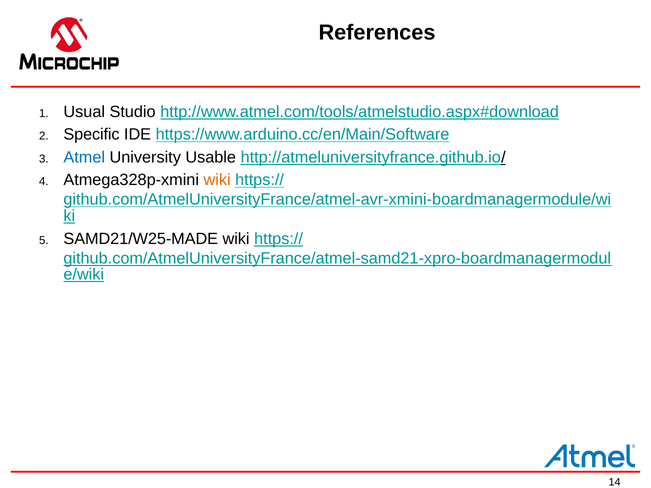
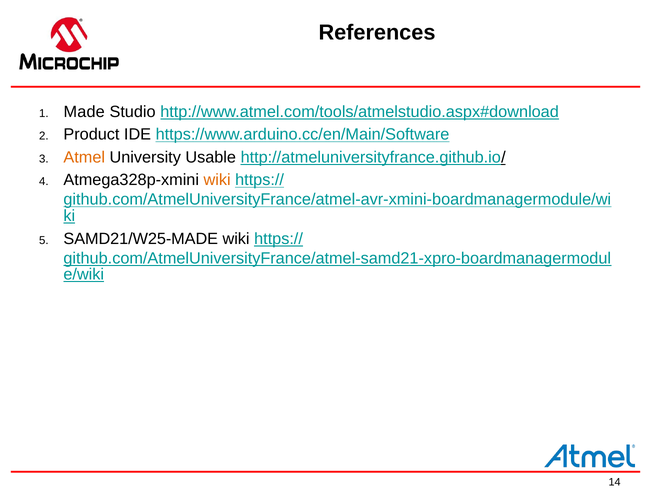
Usual: Usual -> Made (84, 112)
Specific: Specific -> Product (91, 135)
Atmel colour: blue -> orange (84, 157)
